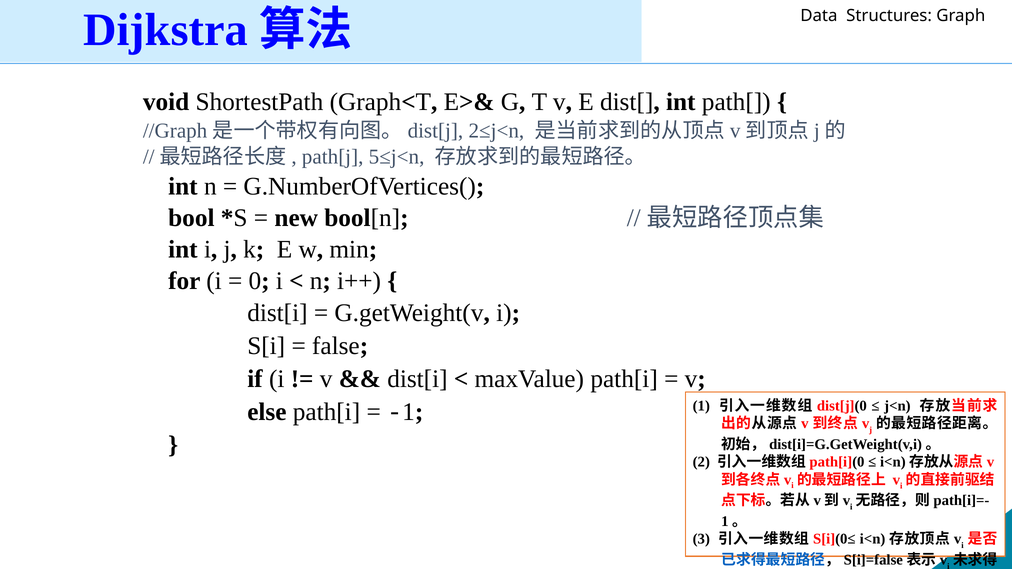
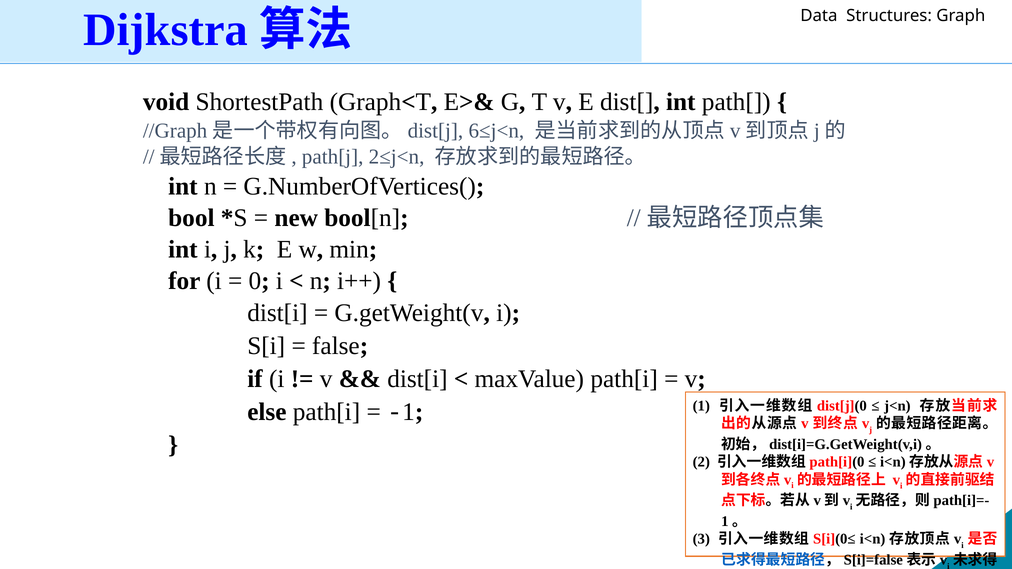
2≤j<n: 2≤j<n -> 6≤j<n (496, 131)
5≤j<n: 5≤j<n -> 2≤j<n (397, 157)
